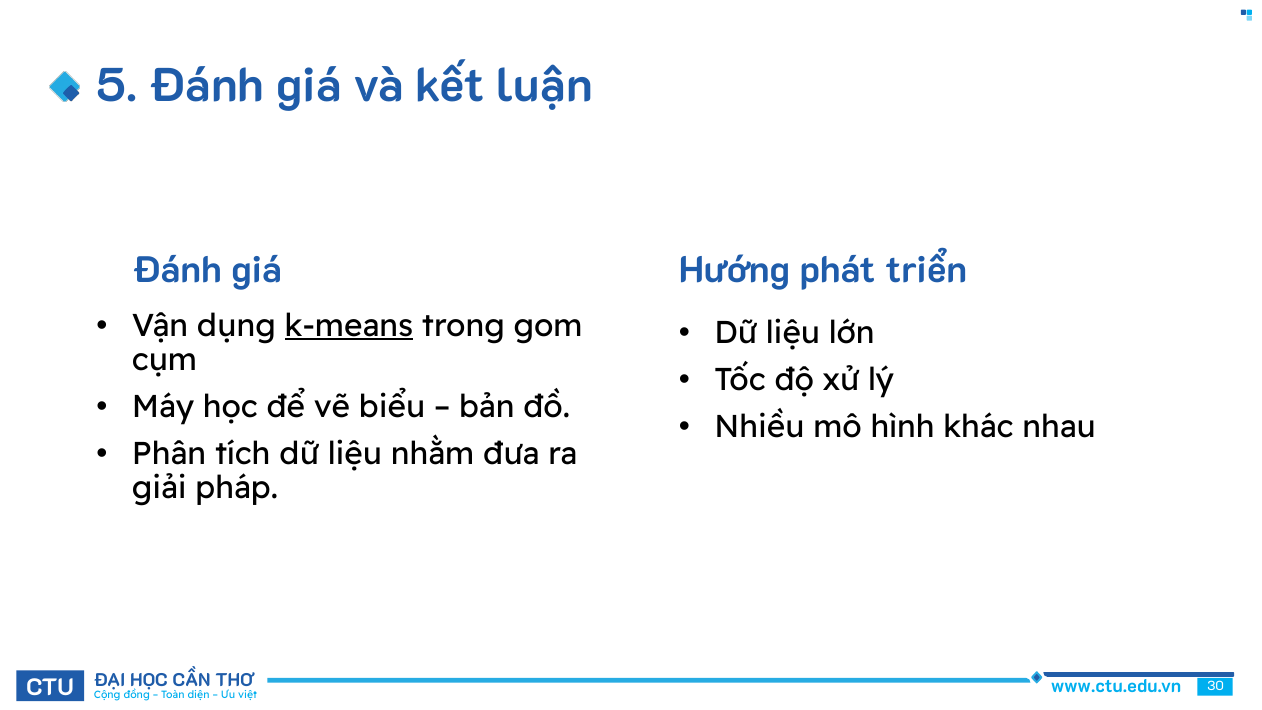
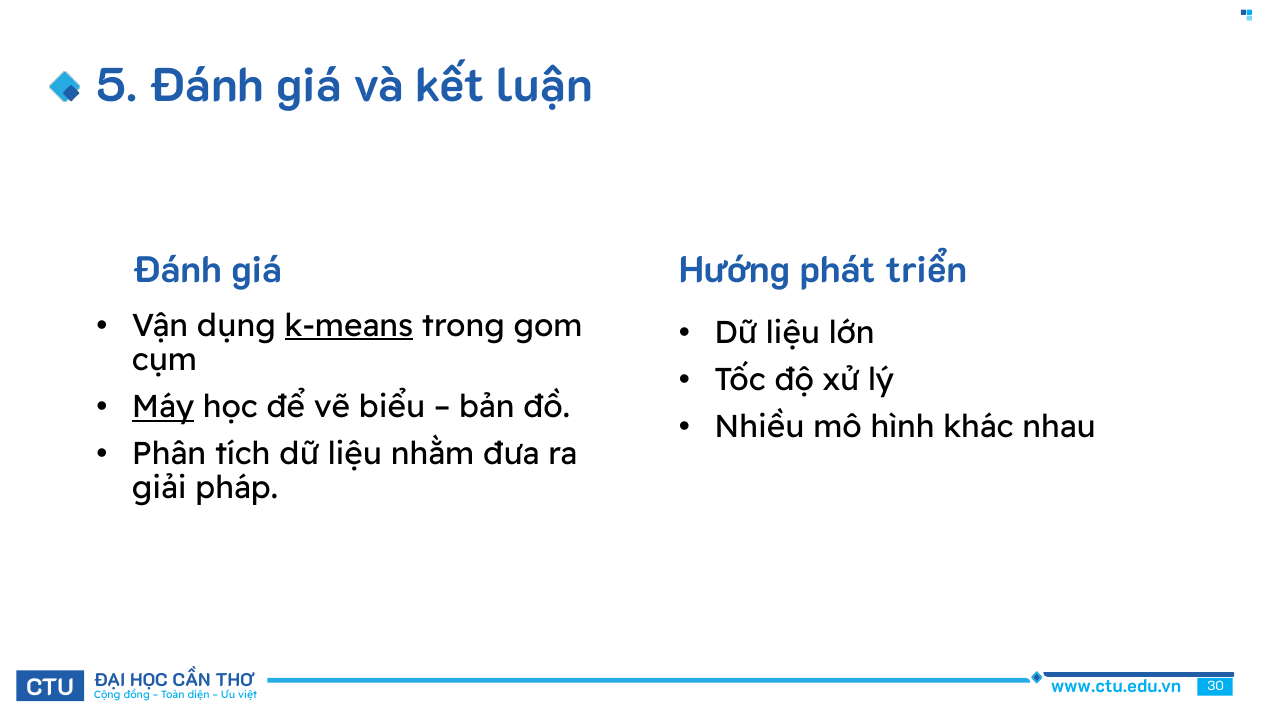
Máy underline: none -> present (163, 407)
